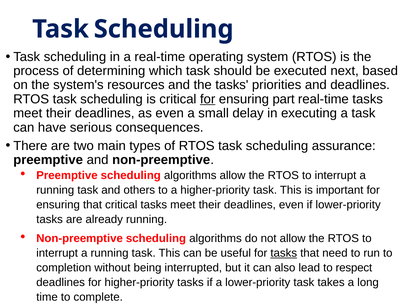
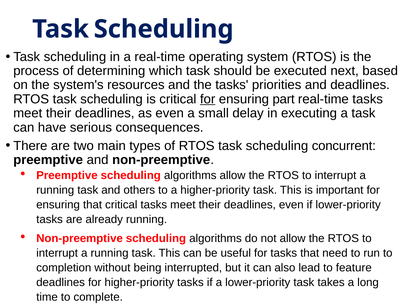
assurance: assurance -> concurrent (344, 146)
tasks underline: present -> none (284, 253)
respect: respect -> feature (354, 268)
